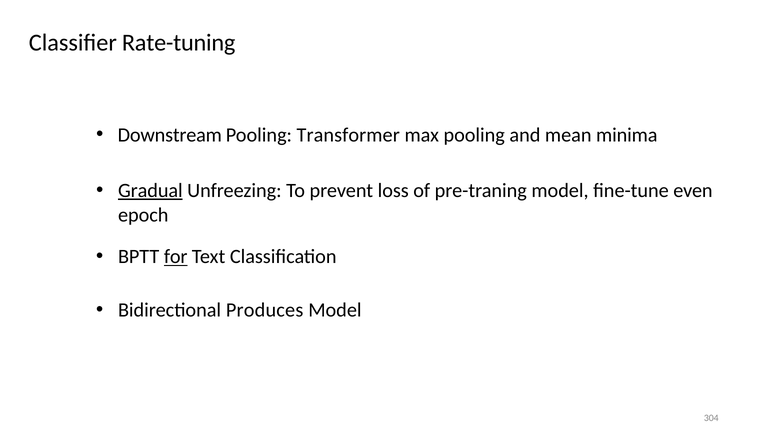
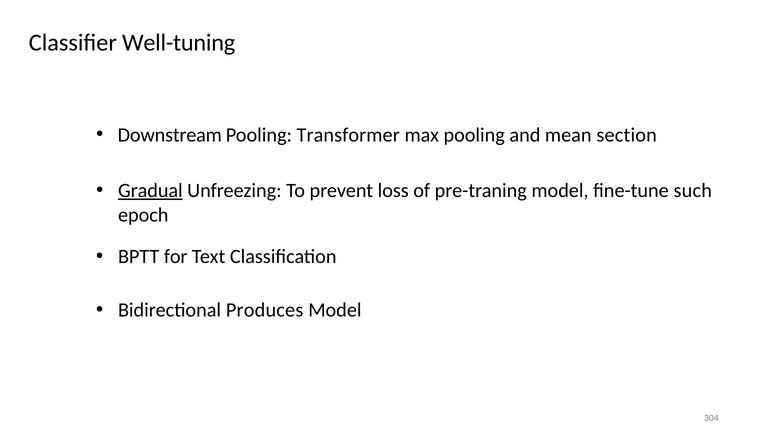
Rate-tuning: Rate-tuning -> Well-tuning (179, 43)
minima: minima -> section (627, 135)
even: even -> such (693, 190)
for underline: present -> none (176, 256)
